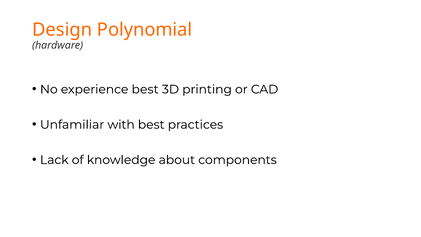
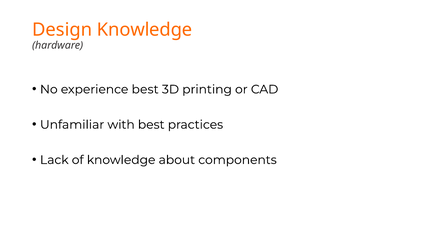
Design Polynomial: Polynomial -> Knowledge (145, 30)
